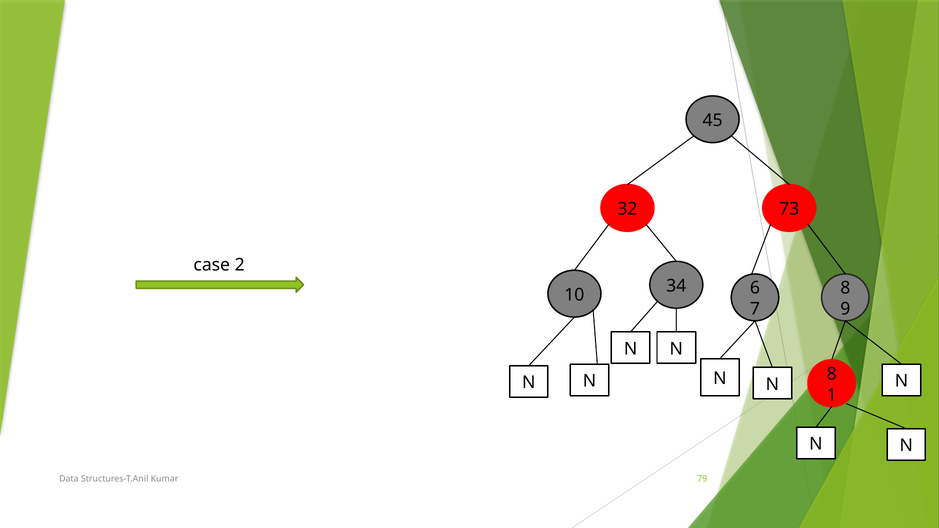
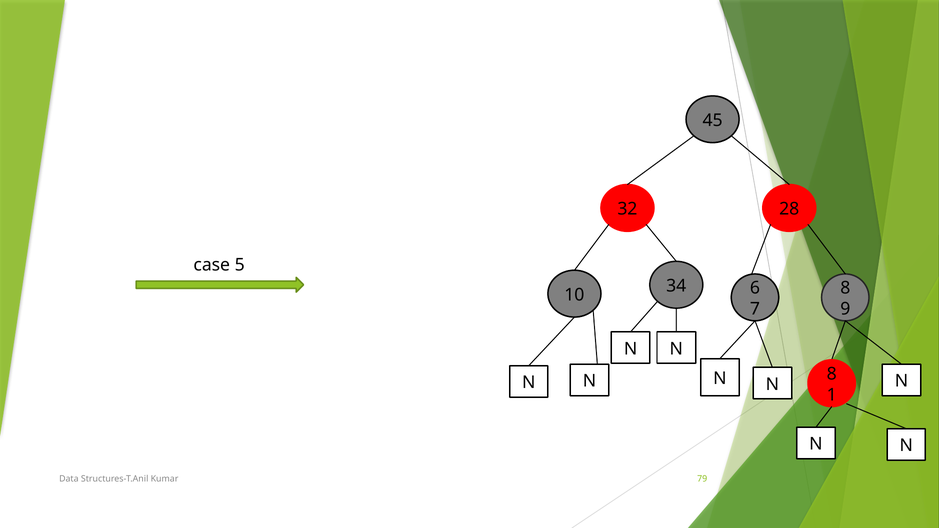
73: 73 -> 28 (789, 209)
2: 2 -> 5 (240, 265)
